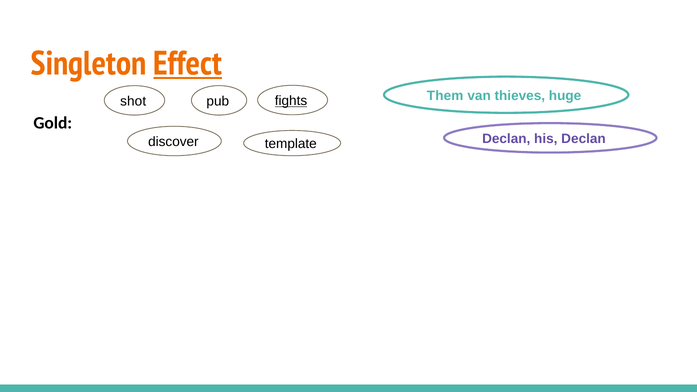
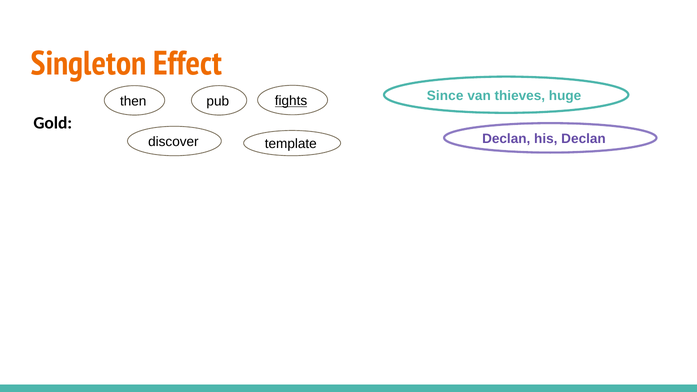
Effect underline: present -> none (188, 64)
Them: Them -> Since (445, 96)
shot: shot -> then (133, 101)
